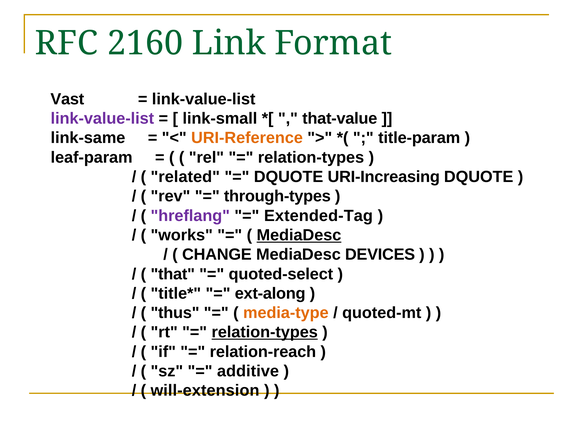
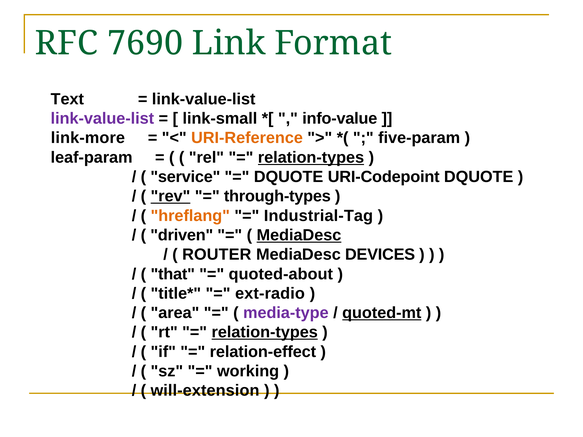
2160: 2160 -> 7690 (145, 43)
Vast: Vast -> Text (67, 99)
that-value: that-value -> info-value (340, 119)
link-same: link-same -> link-more (88, 138)
title-param: title-param -> five-param (419, 138)
relation-types underline: none -> present (311, 158)
related: related -> service (185, 177)
URI-Increasing: URI-Increasing -> URI-Codepoint (384, 177)
rev underline: none -> present (170, 196)
hreflang colour: purple -> orange (190, 216)
Extended-Tag: Extended-Tag -> Industrial-Tag (318, 216)
works: works -> driven (182, 235)
CHANGE: CHANGE -> ROUTER (217, 255)
quoted-select: quoted-select -> quoted-about (281, 274)
ext-along: ext-along -> ext-radio (270, 294)
thus: thus -> area (175, 313)
media-type colour: orange -> purple (286, 313)
quoted-mt underline: none -> present (382, 313)
relation-reach: relation-reach -> relation-effect (263, 352)
additive: additive -> working (248, 371)
